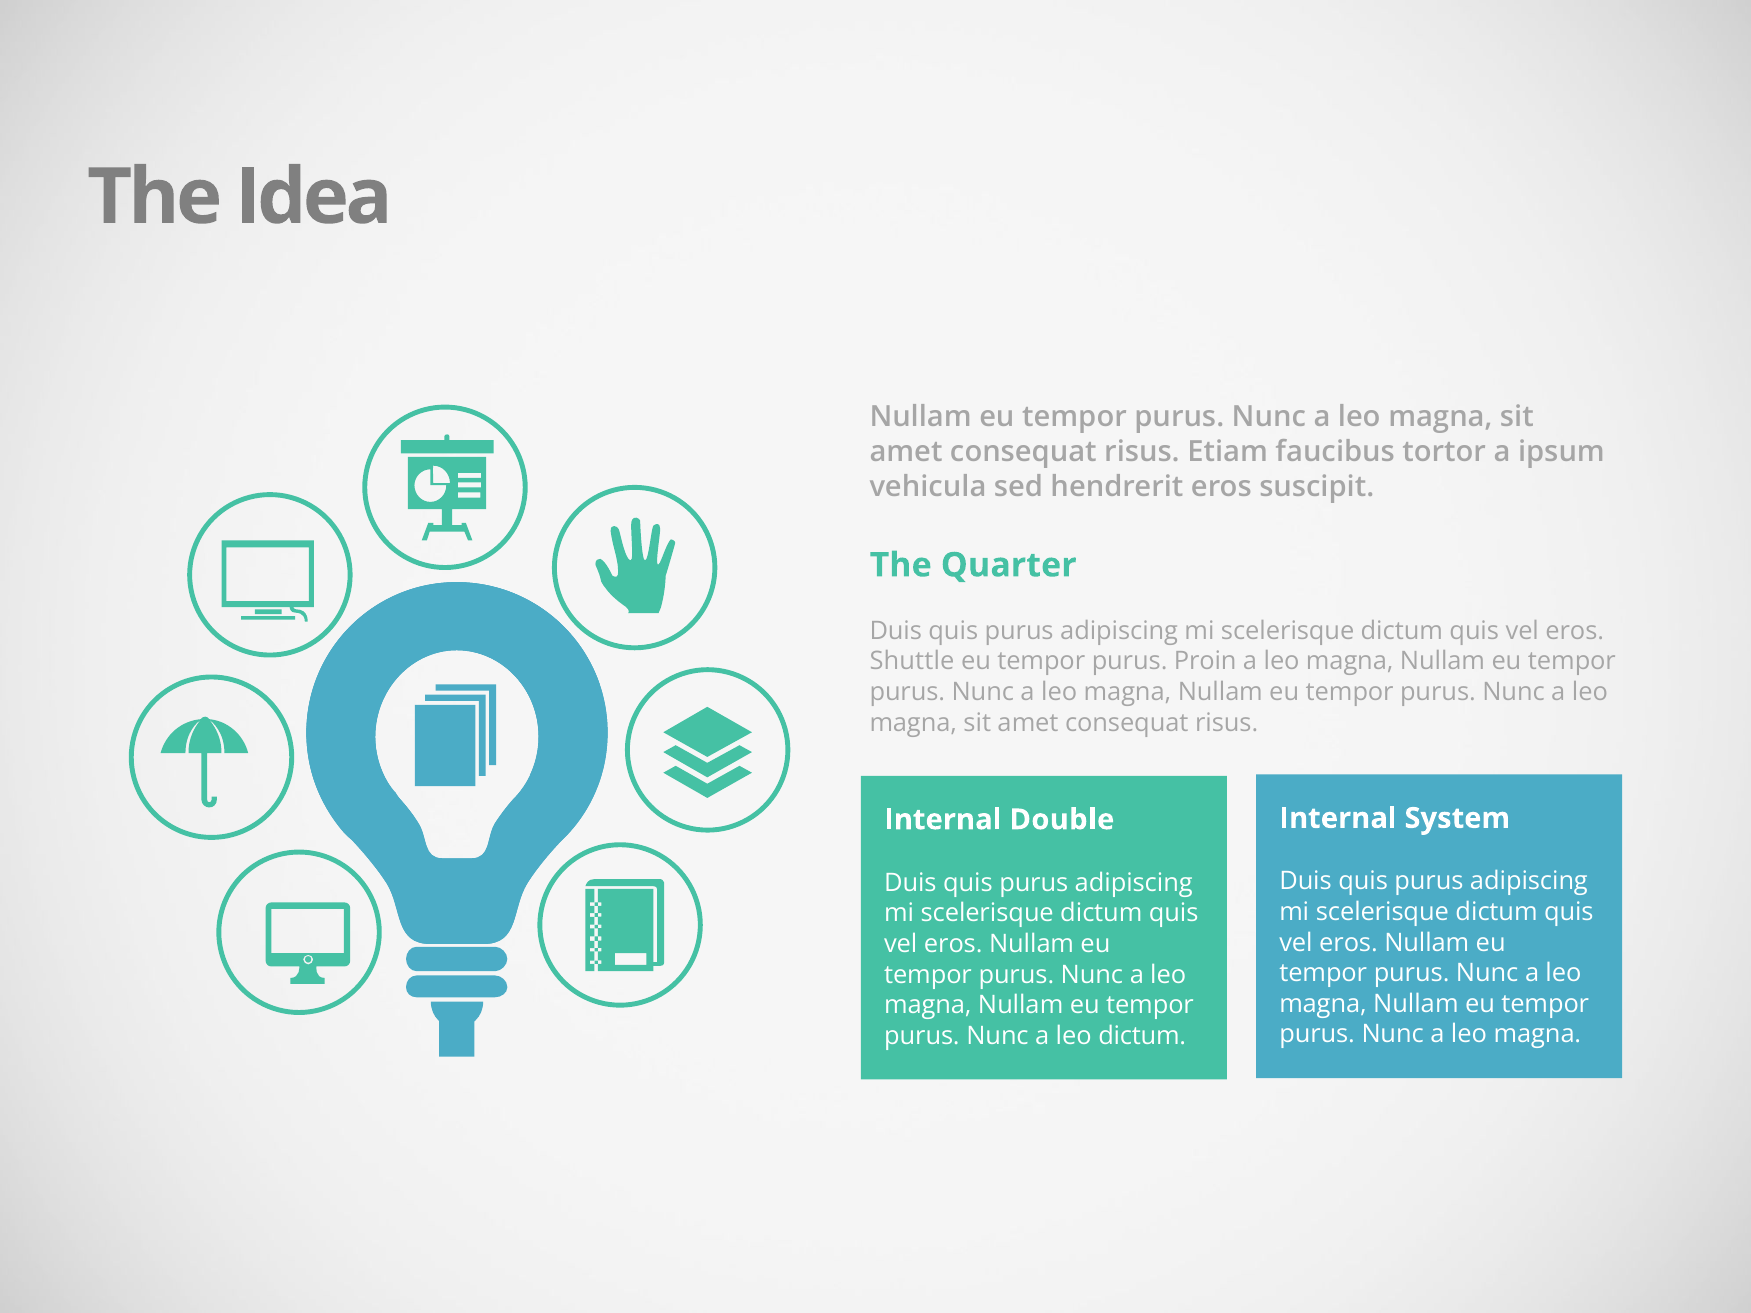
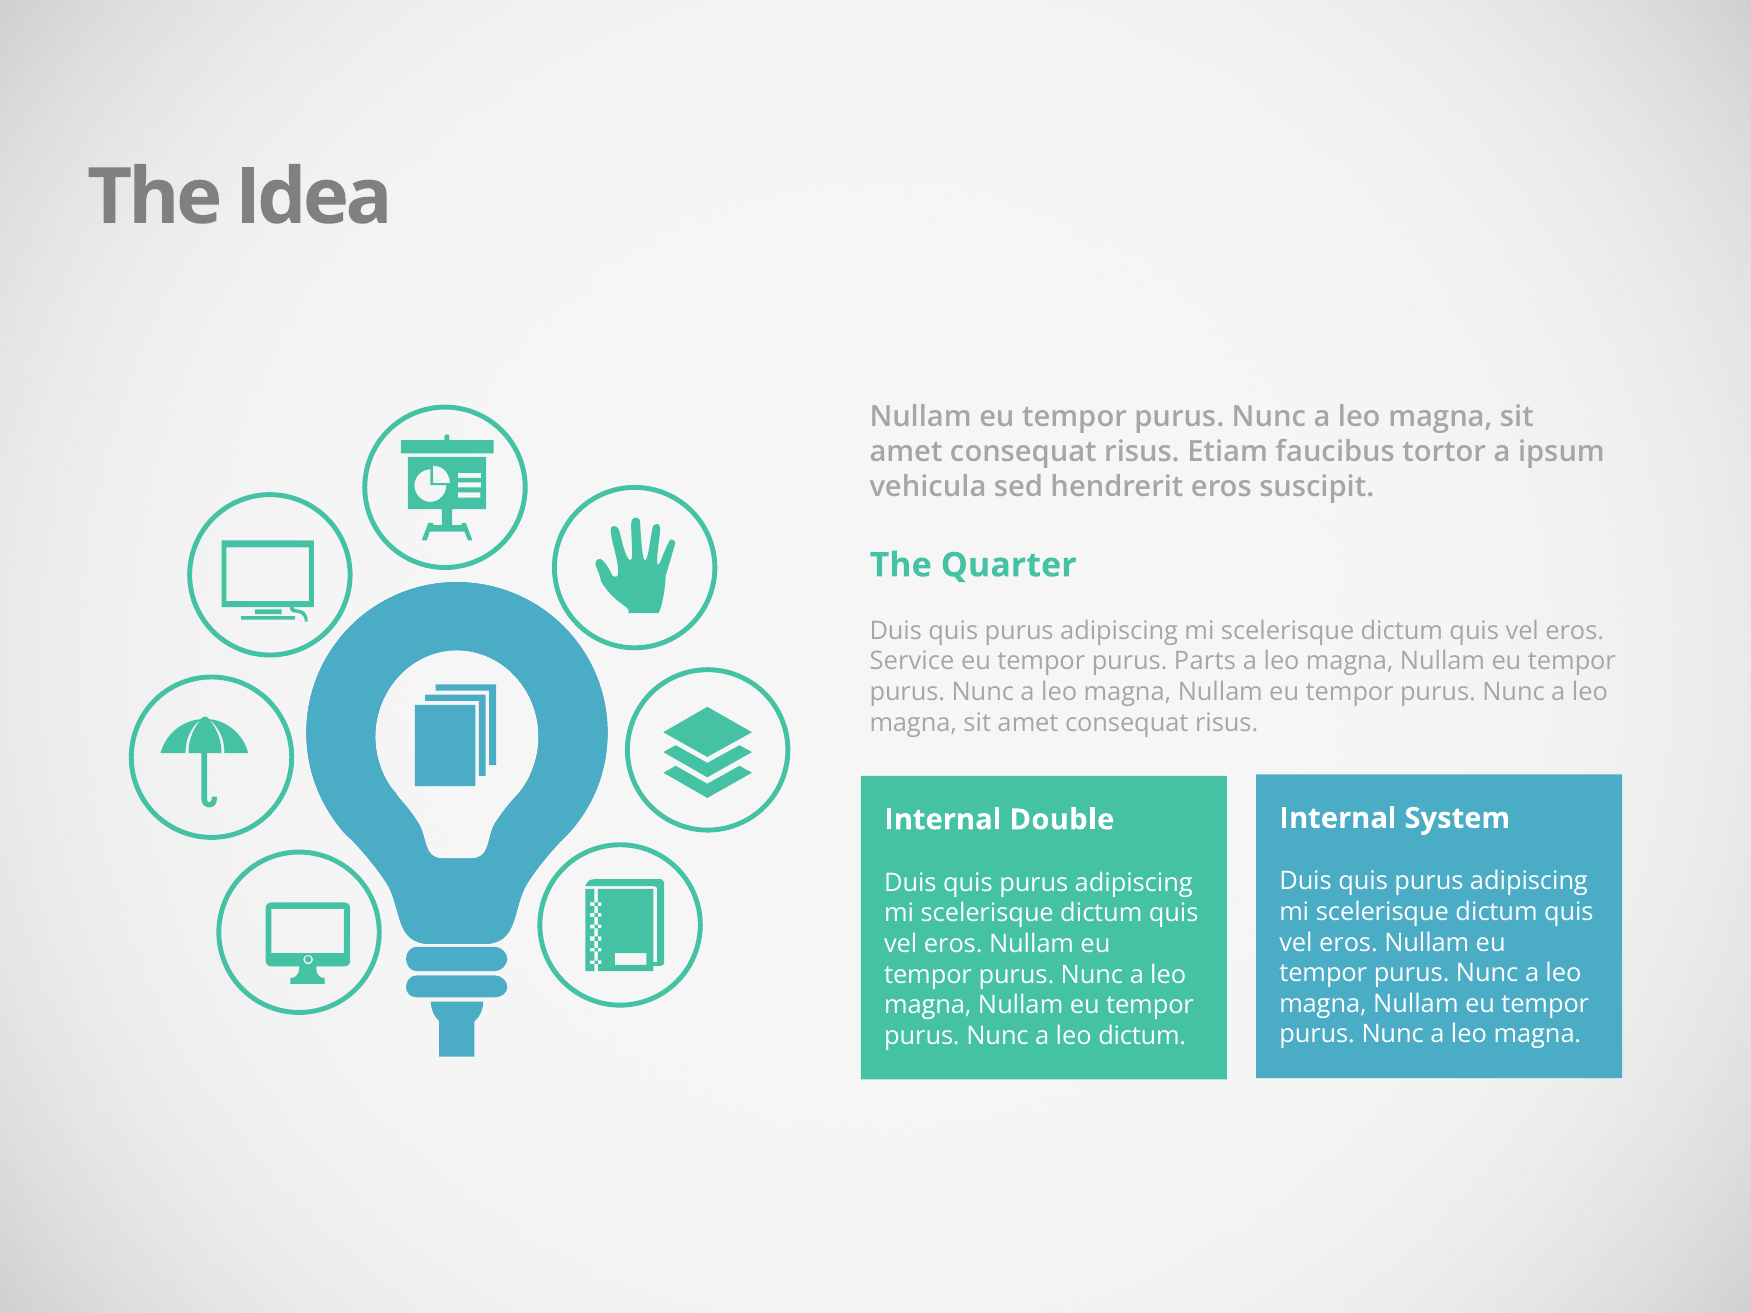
Shuttle: Shuttle -> Service (912, 662)
Proin: Proin -> Parts (1205, 662)
